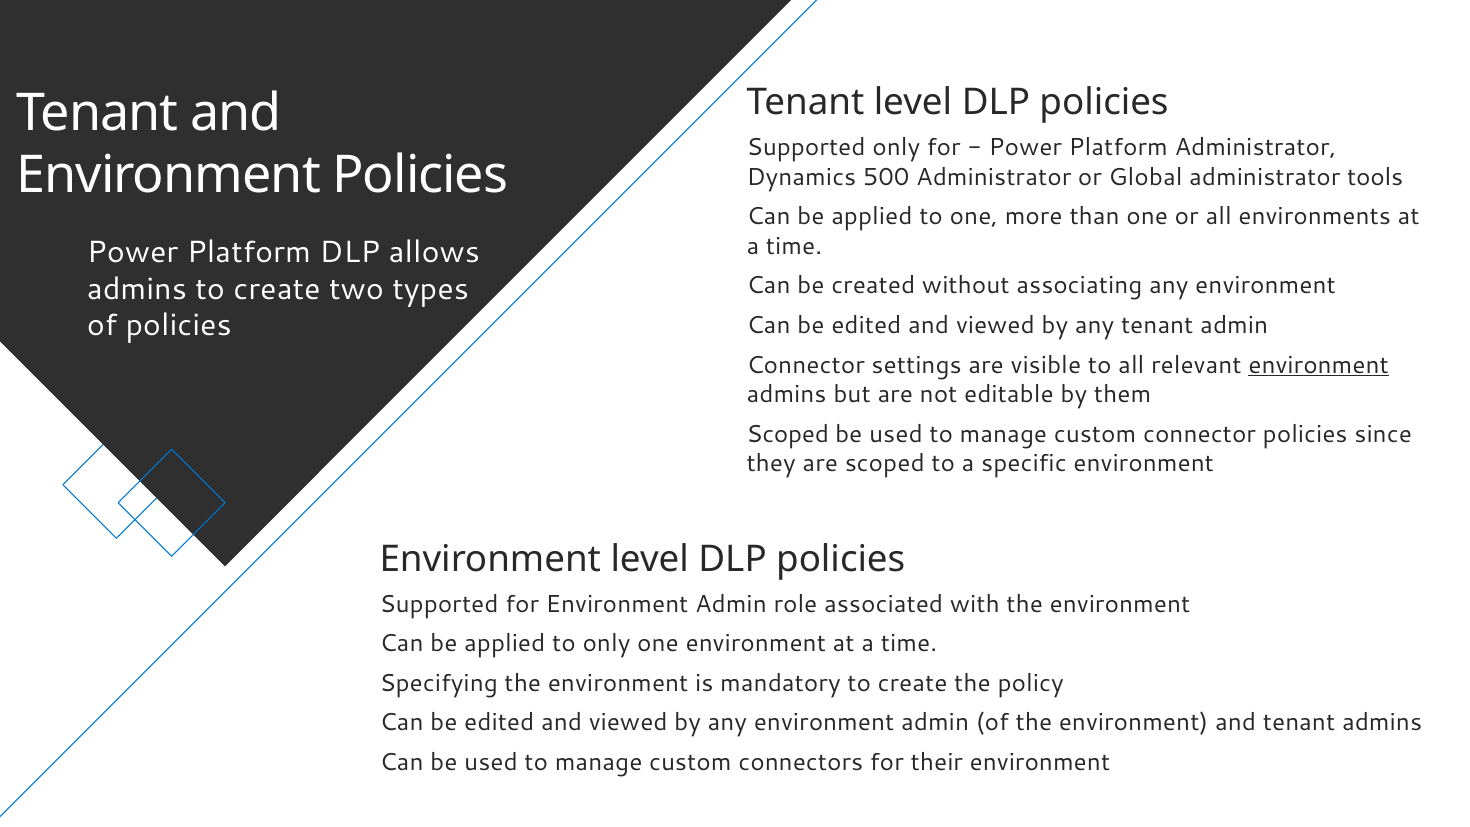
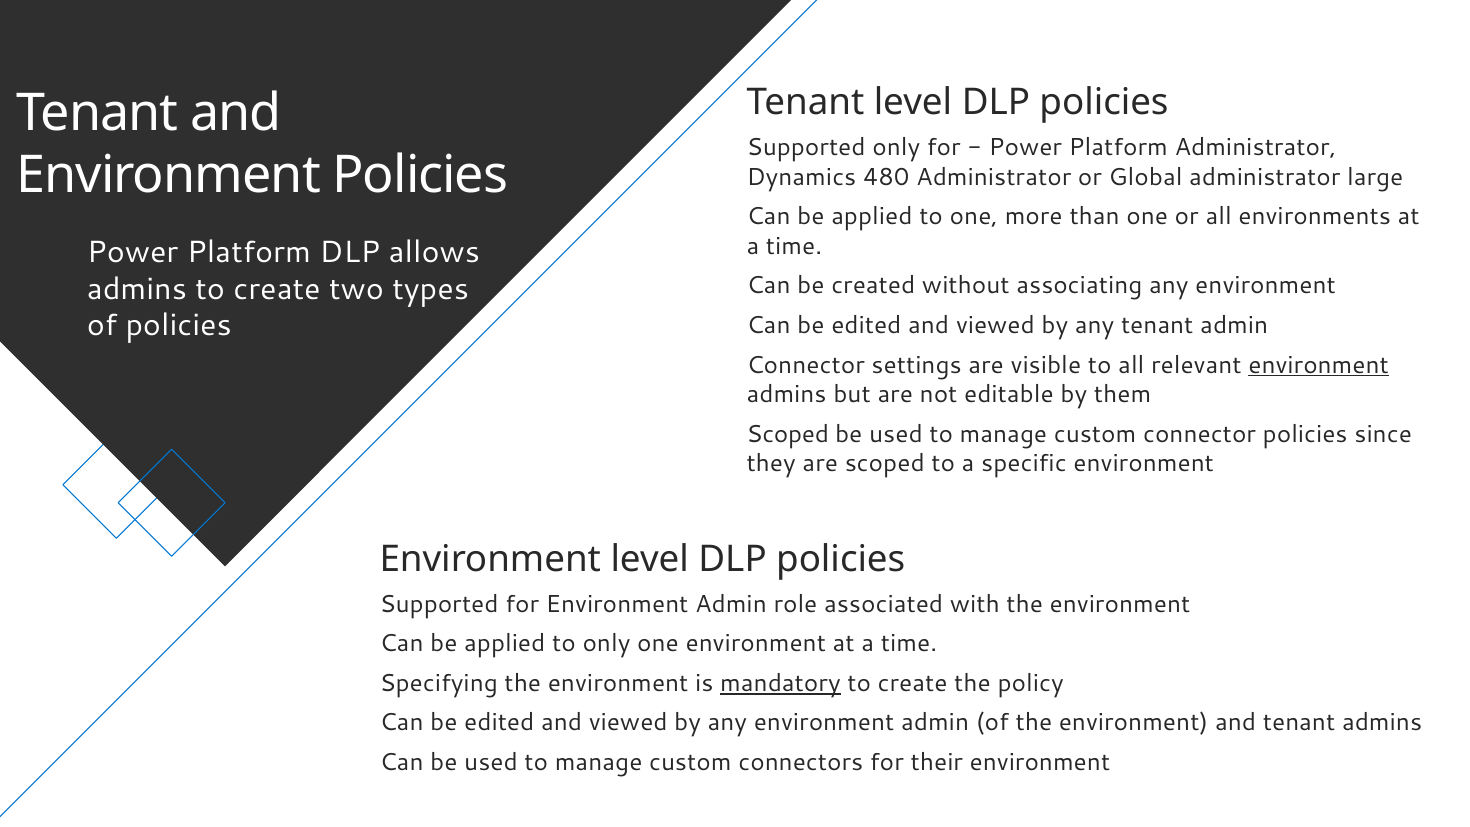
500: 500 -> 480 (886, 177)
tools: tools -> large (1375, 177)
mandatory underline: none -> present (780, 683)
